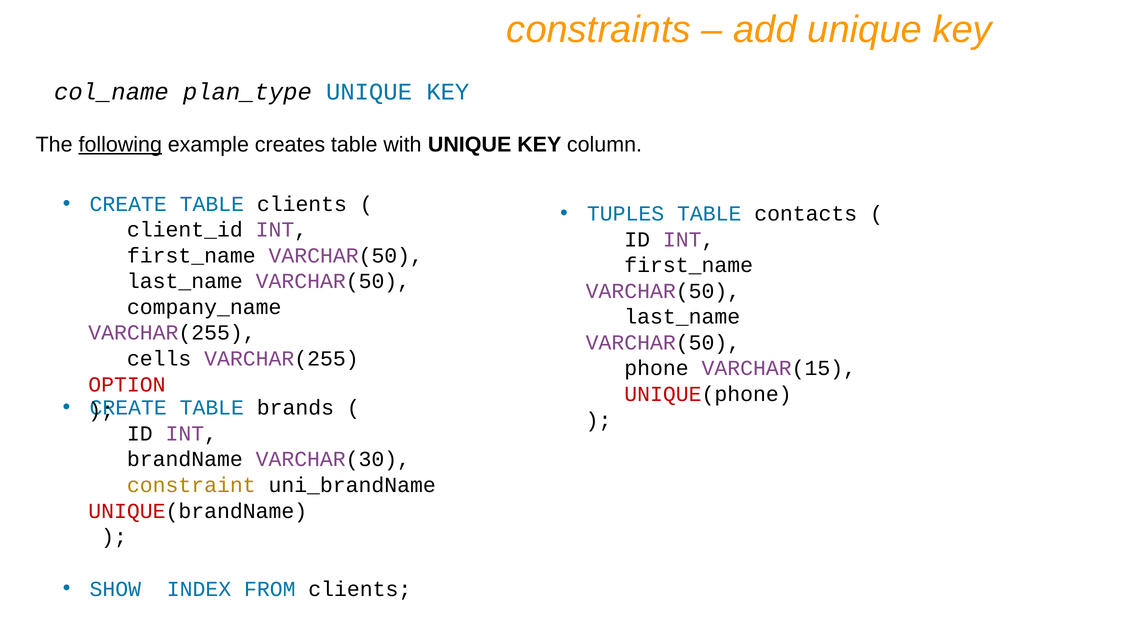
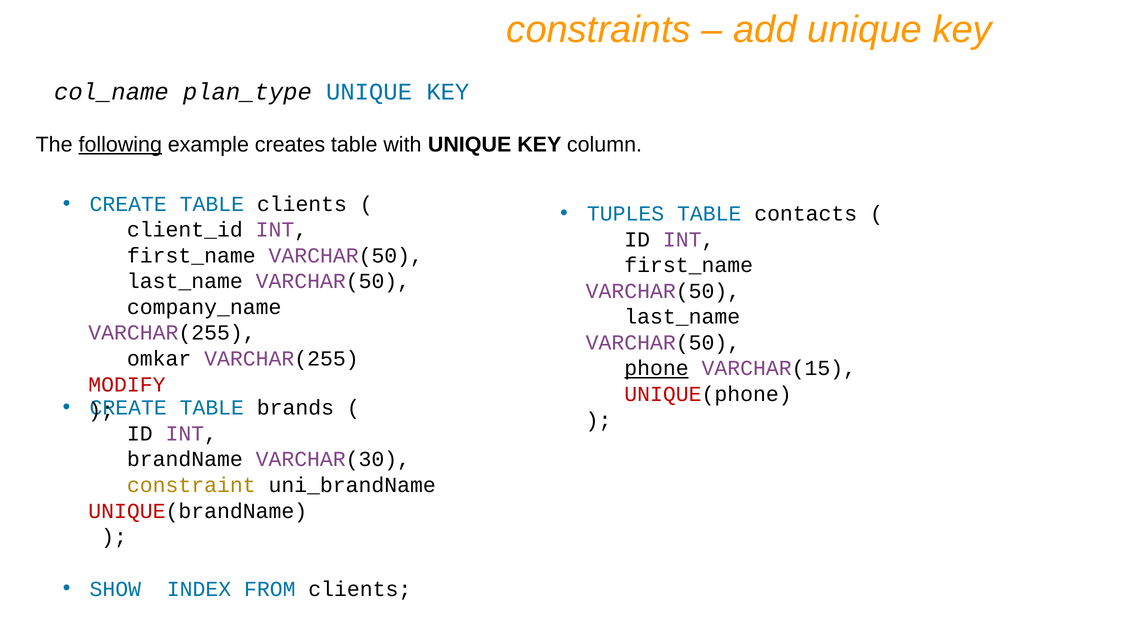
cells: cells -> omkar (159, 358)
phone underline: none -> present (657, 368)
OPTION: OPTION -> MODIFY (127, 384)
